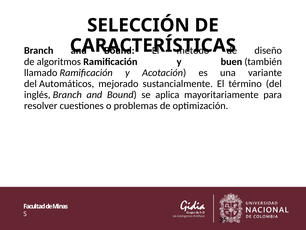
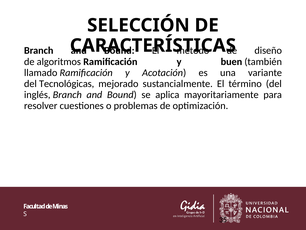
Automáticos: Automáticos -> Tecnológicas (67, 84)
